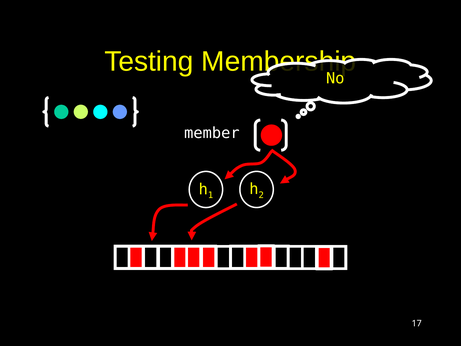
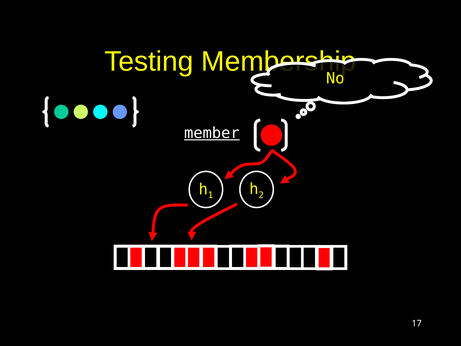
member underline: none -> present (212, 133)
